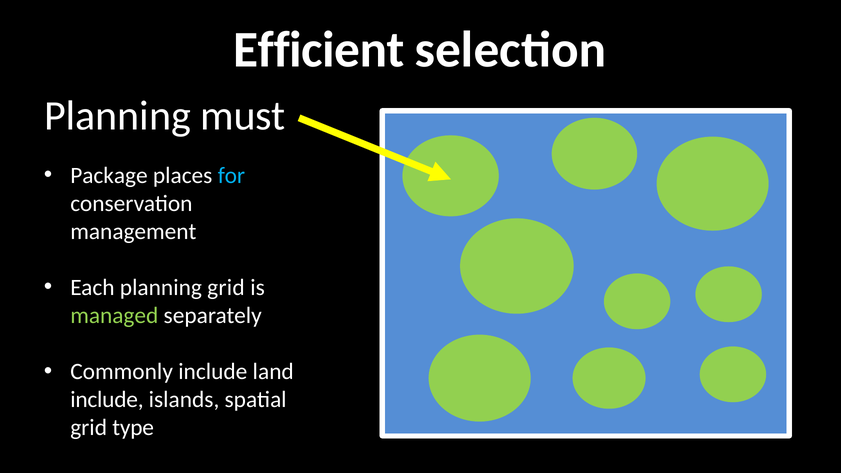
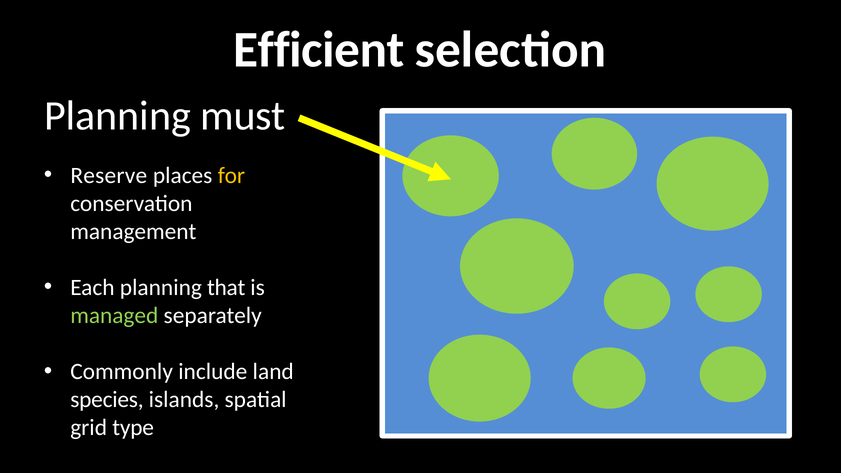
Package: Package -> Reserve (109, 175)
for colour: light blue -> yellow (231, 175)
planning grid: grid -> that (226, 288)
include: include -> species (107, 400)
